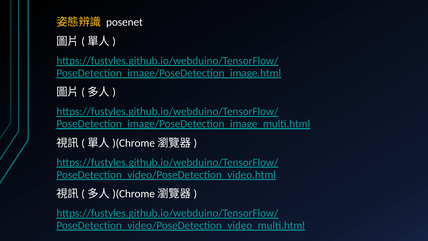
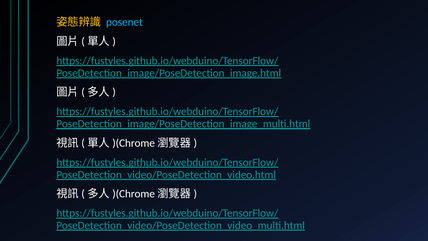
posenet colour: white -> light blue (124, 22)
